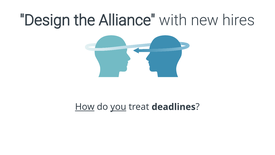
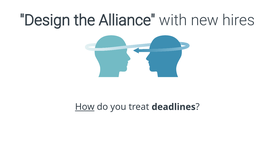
you underline: present -> none (118, 107)
